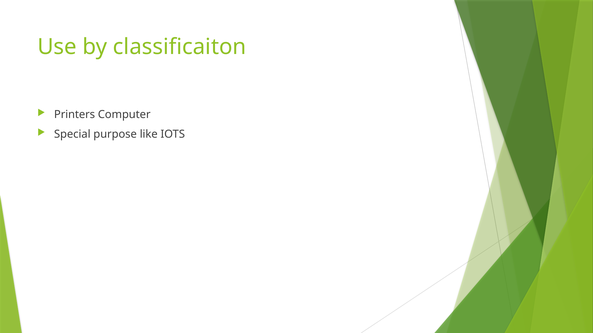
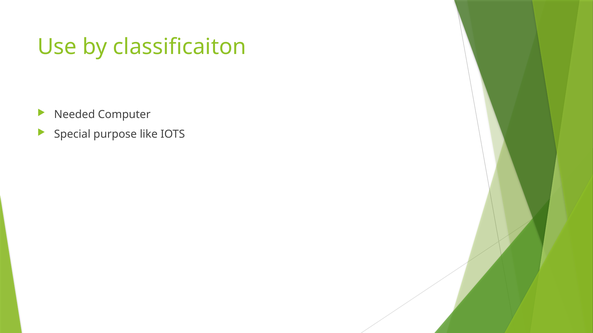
Printers: Printers -> Needed (75, 115)
